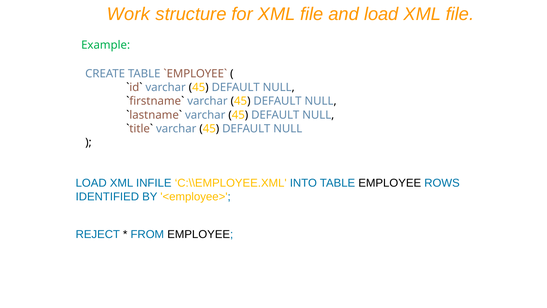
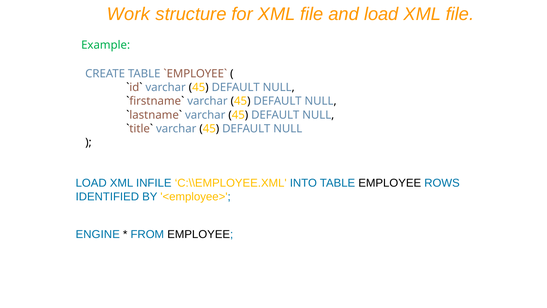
REJECT: REJECT -> ENGINE (98, 234)
